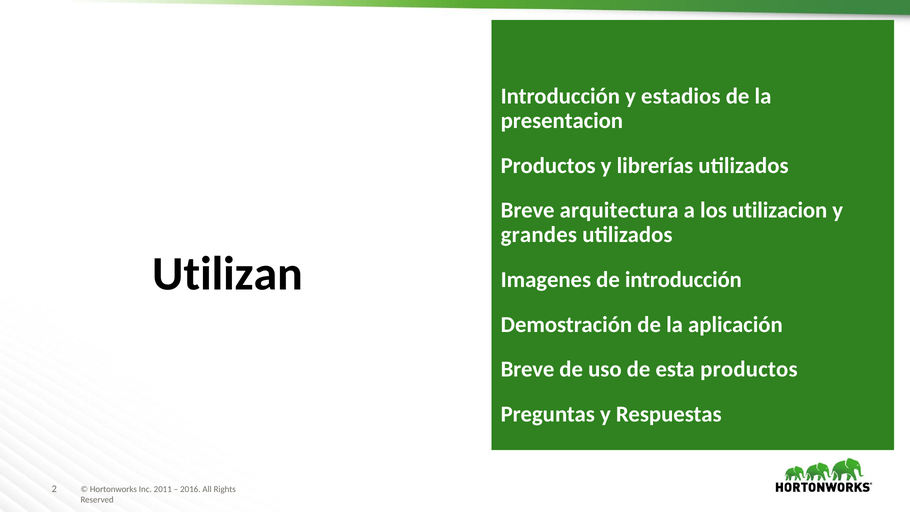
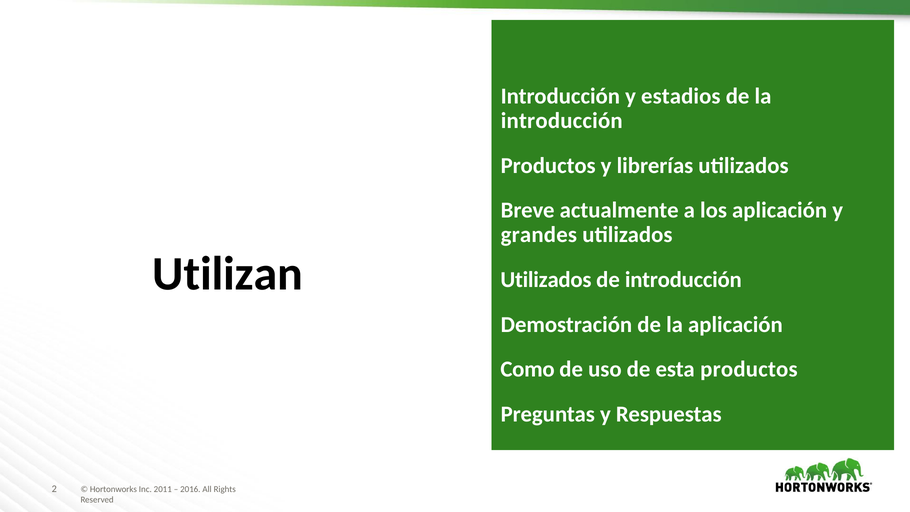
presentacion: presentacion -> introducción (562, 121)
arquitectura: arquitectura -> actualmente (619, 210)
los utilizacion: utilizacion -> aplicación (780, 210)
Imagenes: Imagenes -> Utilizados (546, 280)
Breve: Breve -> Como (528, 369)
